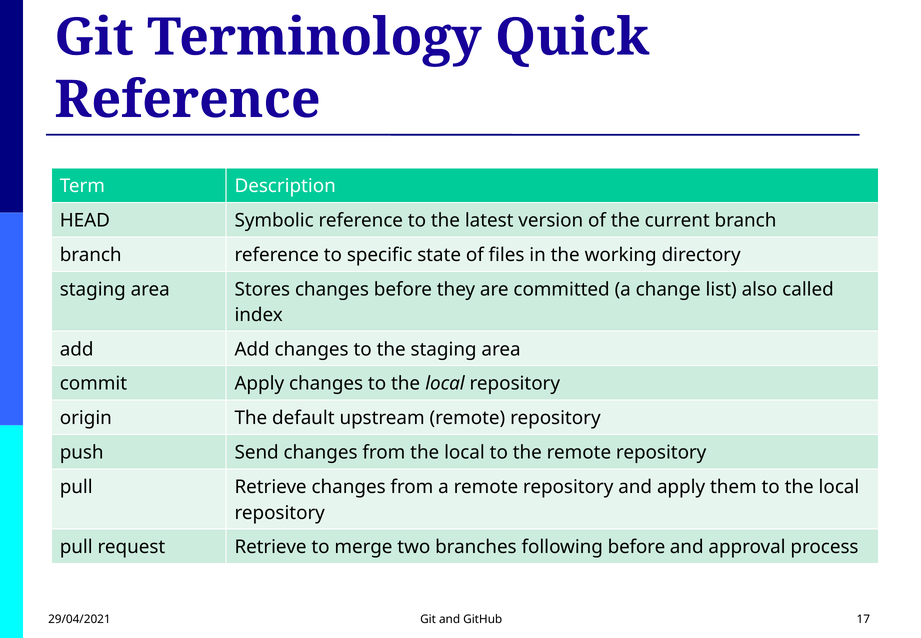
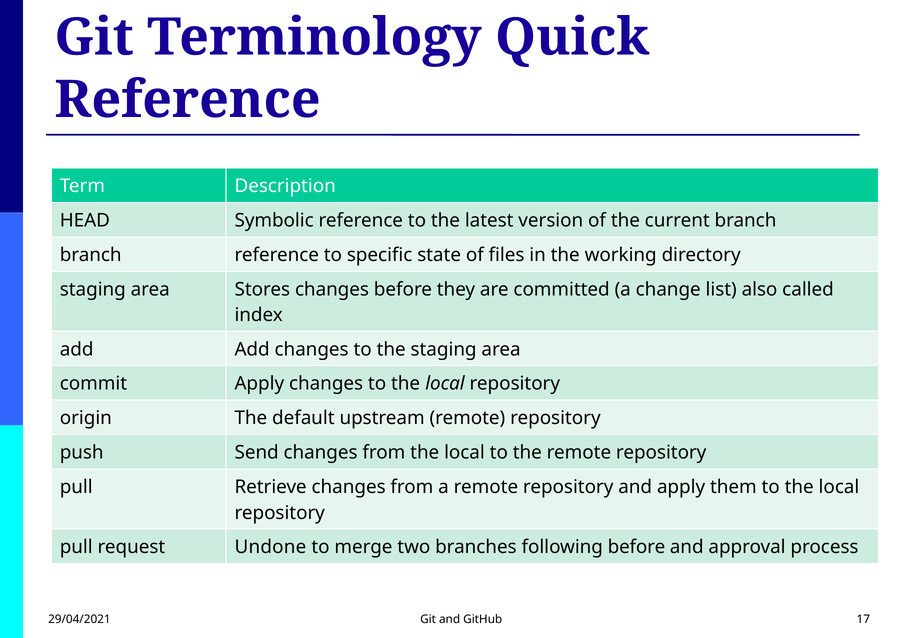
request Retrieve: Retrieve -> Undone (270, 547)
